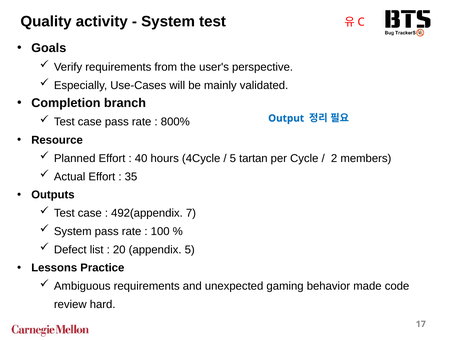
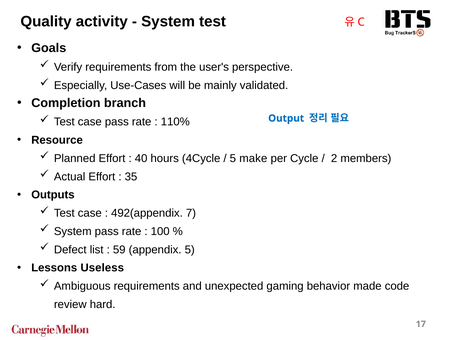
800%: 800% -> 110% (175, 122)
tartan: tartan -> make (253, 158)
20: 20 -> 59 (119, 249)
Practice: Practice -> Useless (102, 268)
